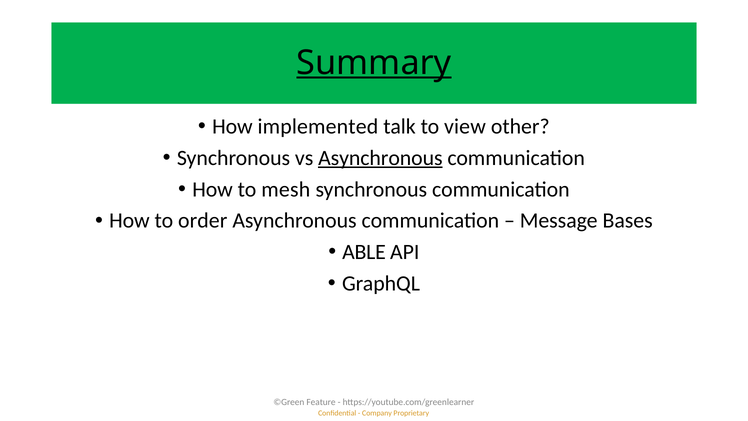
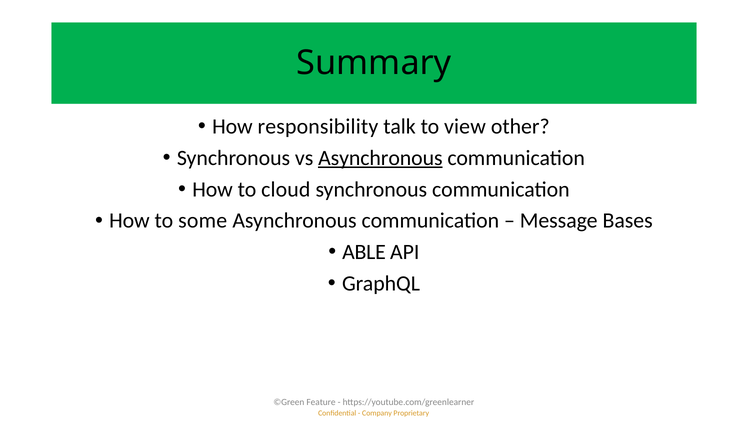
Summary underline: present -> none (374, 63)
implemented: implemented -> responsibility (318, 126)
mesh: mesh -> cloud (286, 189)
order: order -> some (203, 221)
